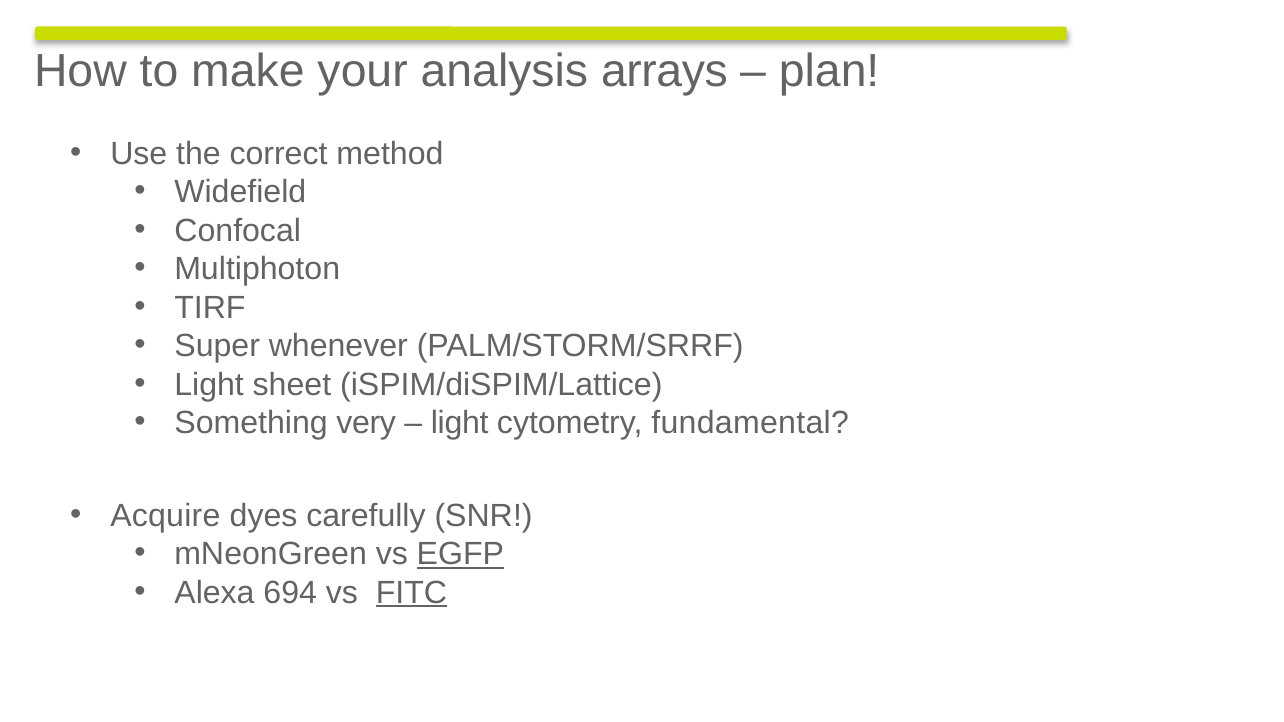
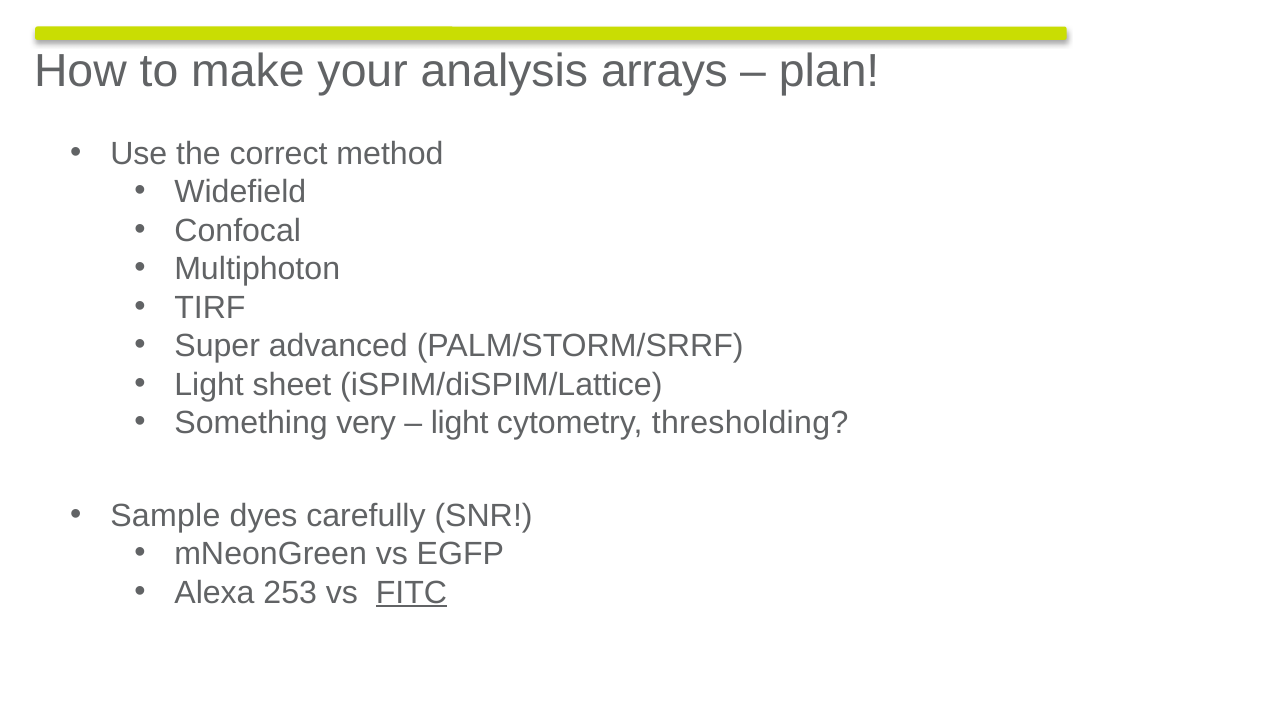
whenever: whenever -> advanced (338, 346)
fundamental: fundamental -> thresholding (750, 423)
Acquire: Acquire -> Sample (165, 516)
EGFP underline: present -> none (460, 554)
694: 694 -> 253 (290, 593)
